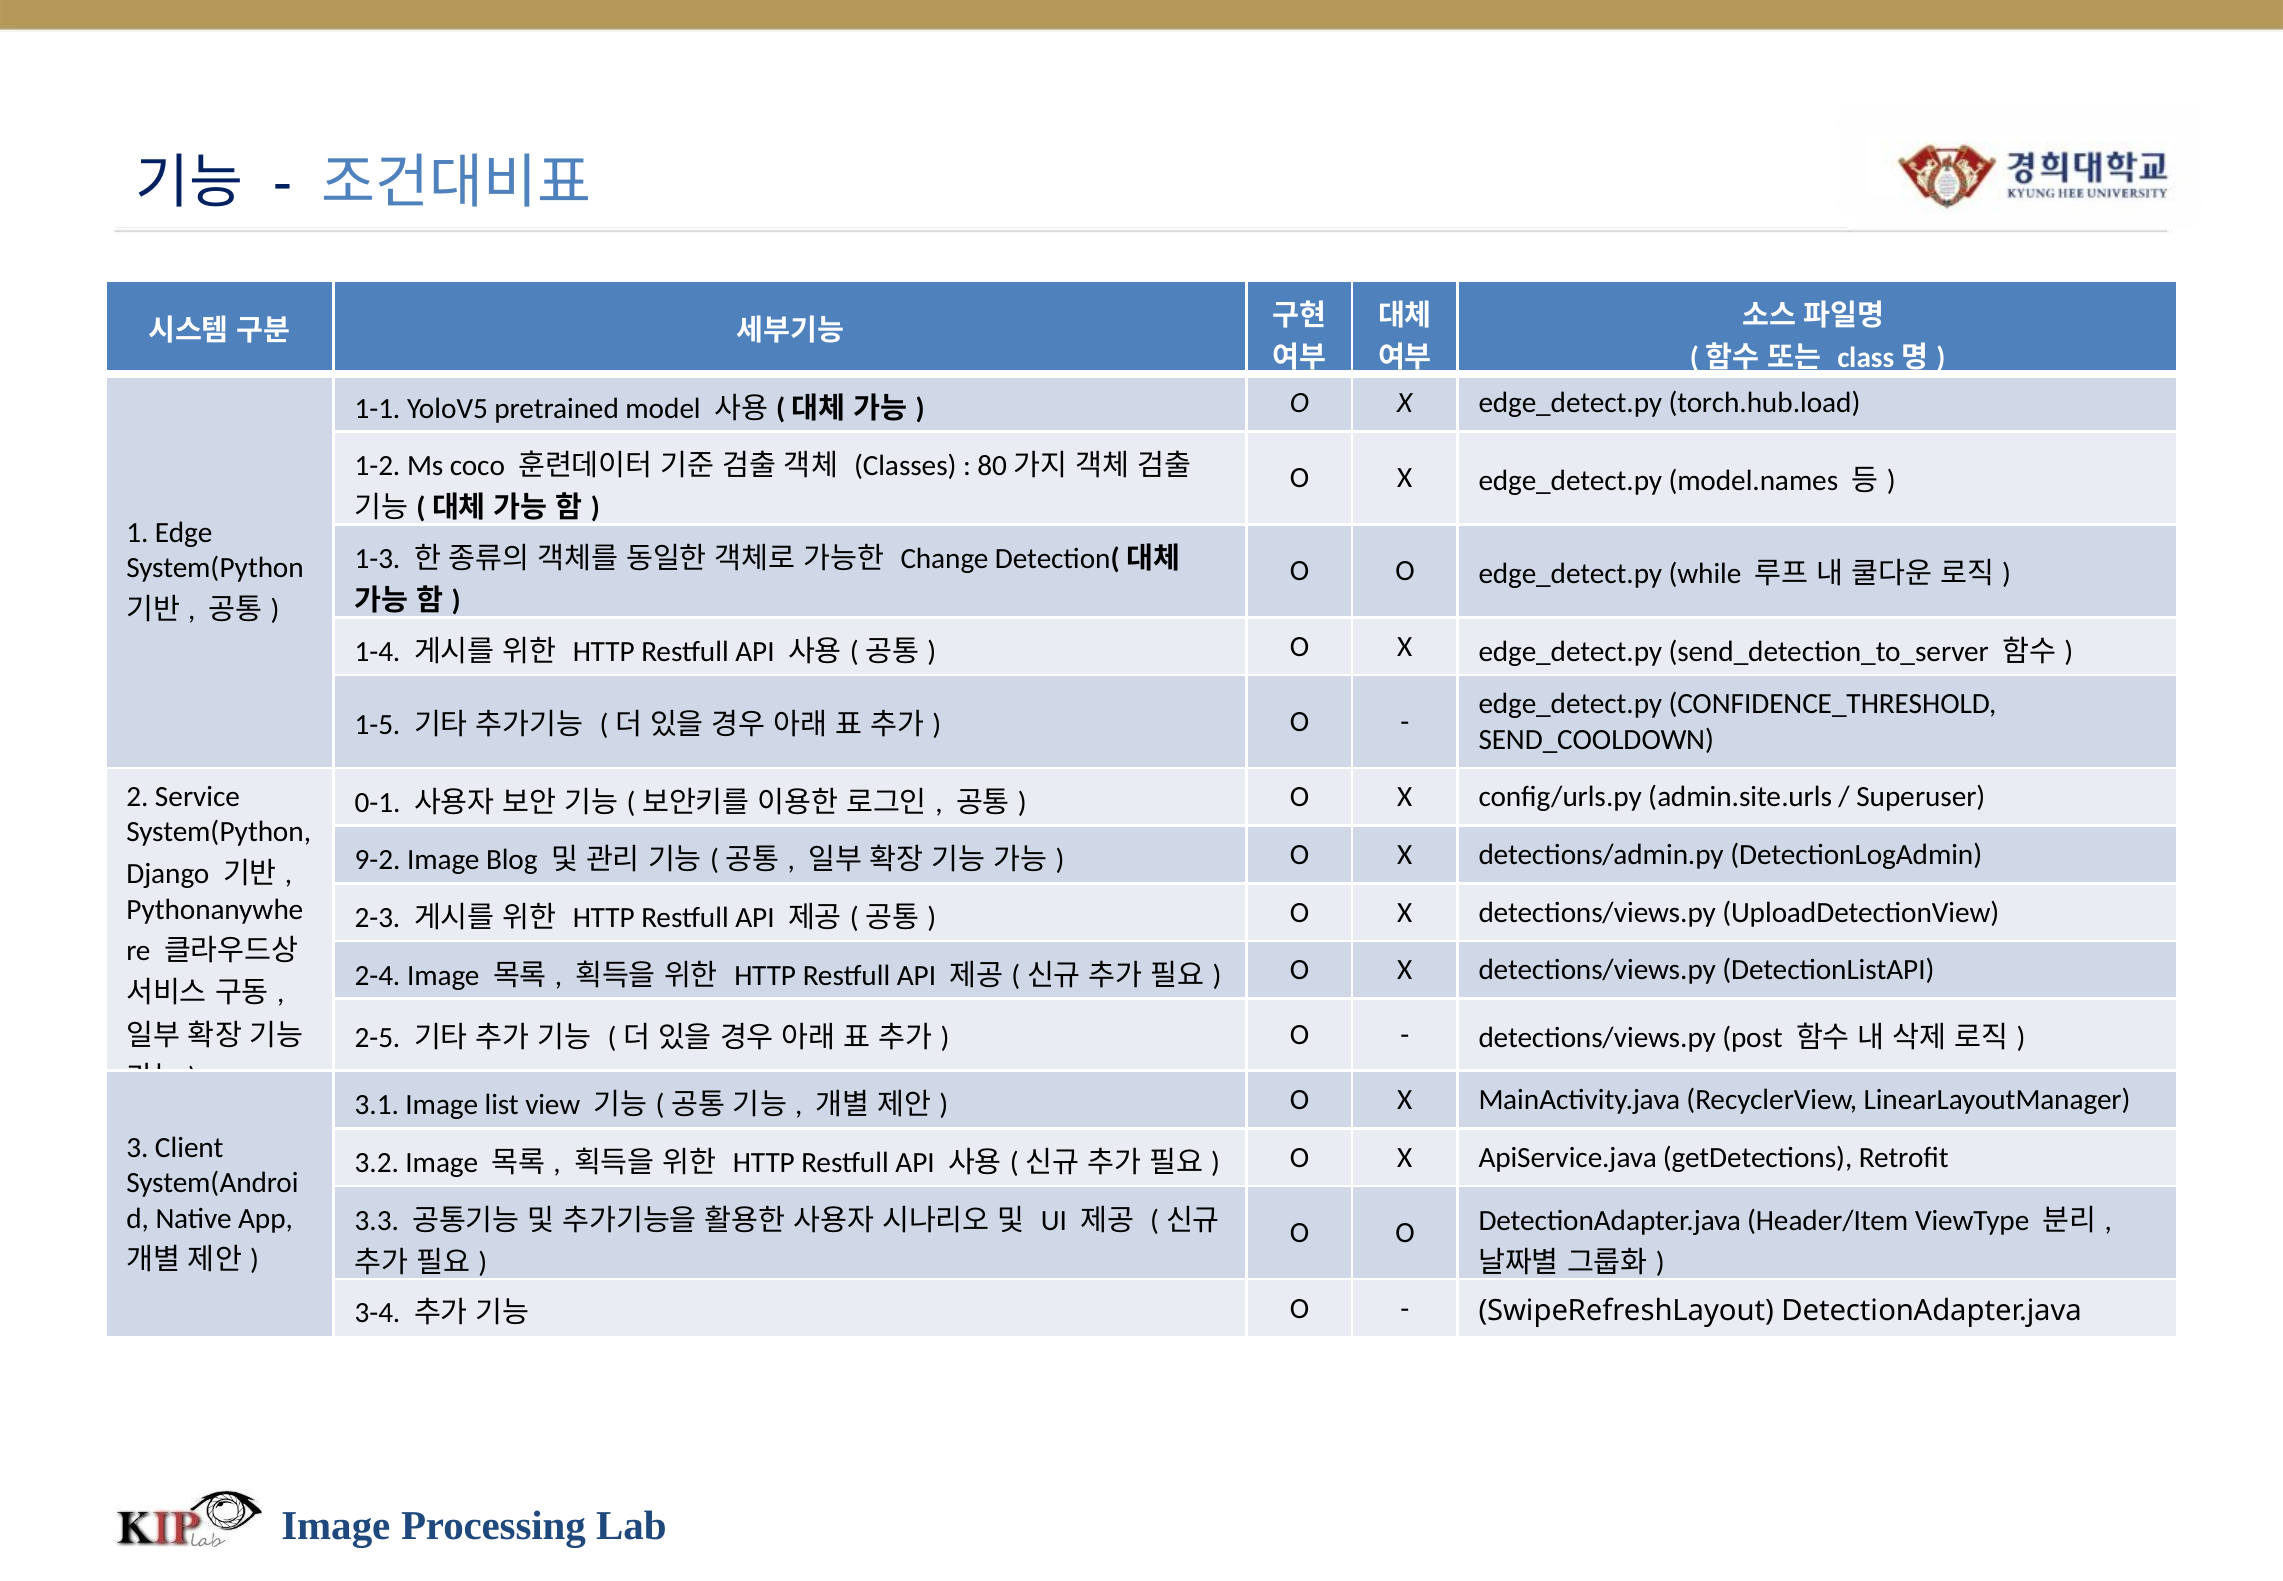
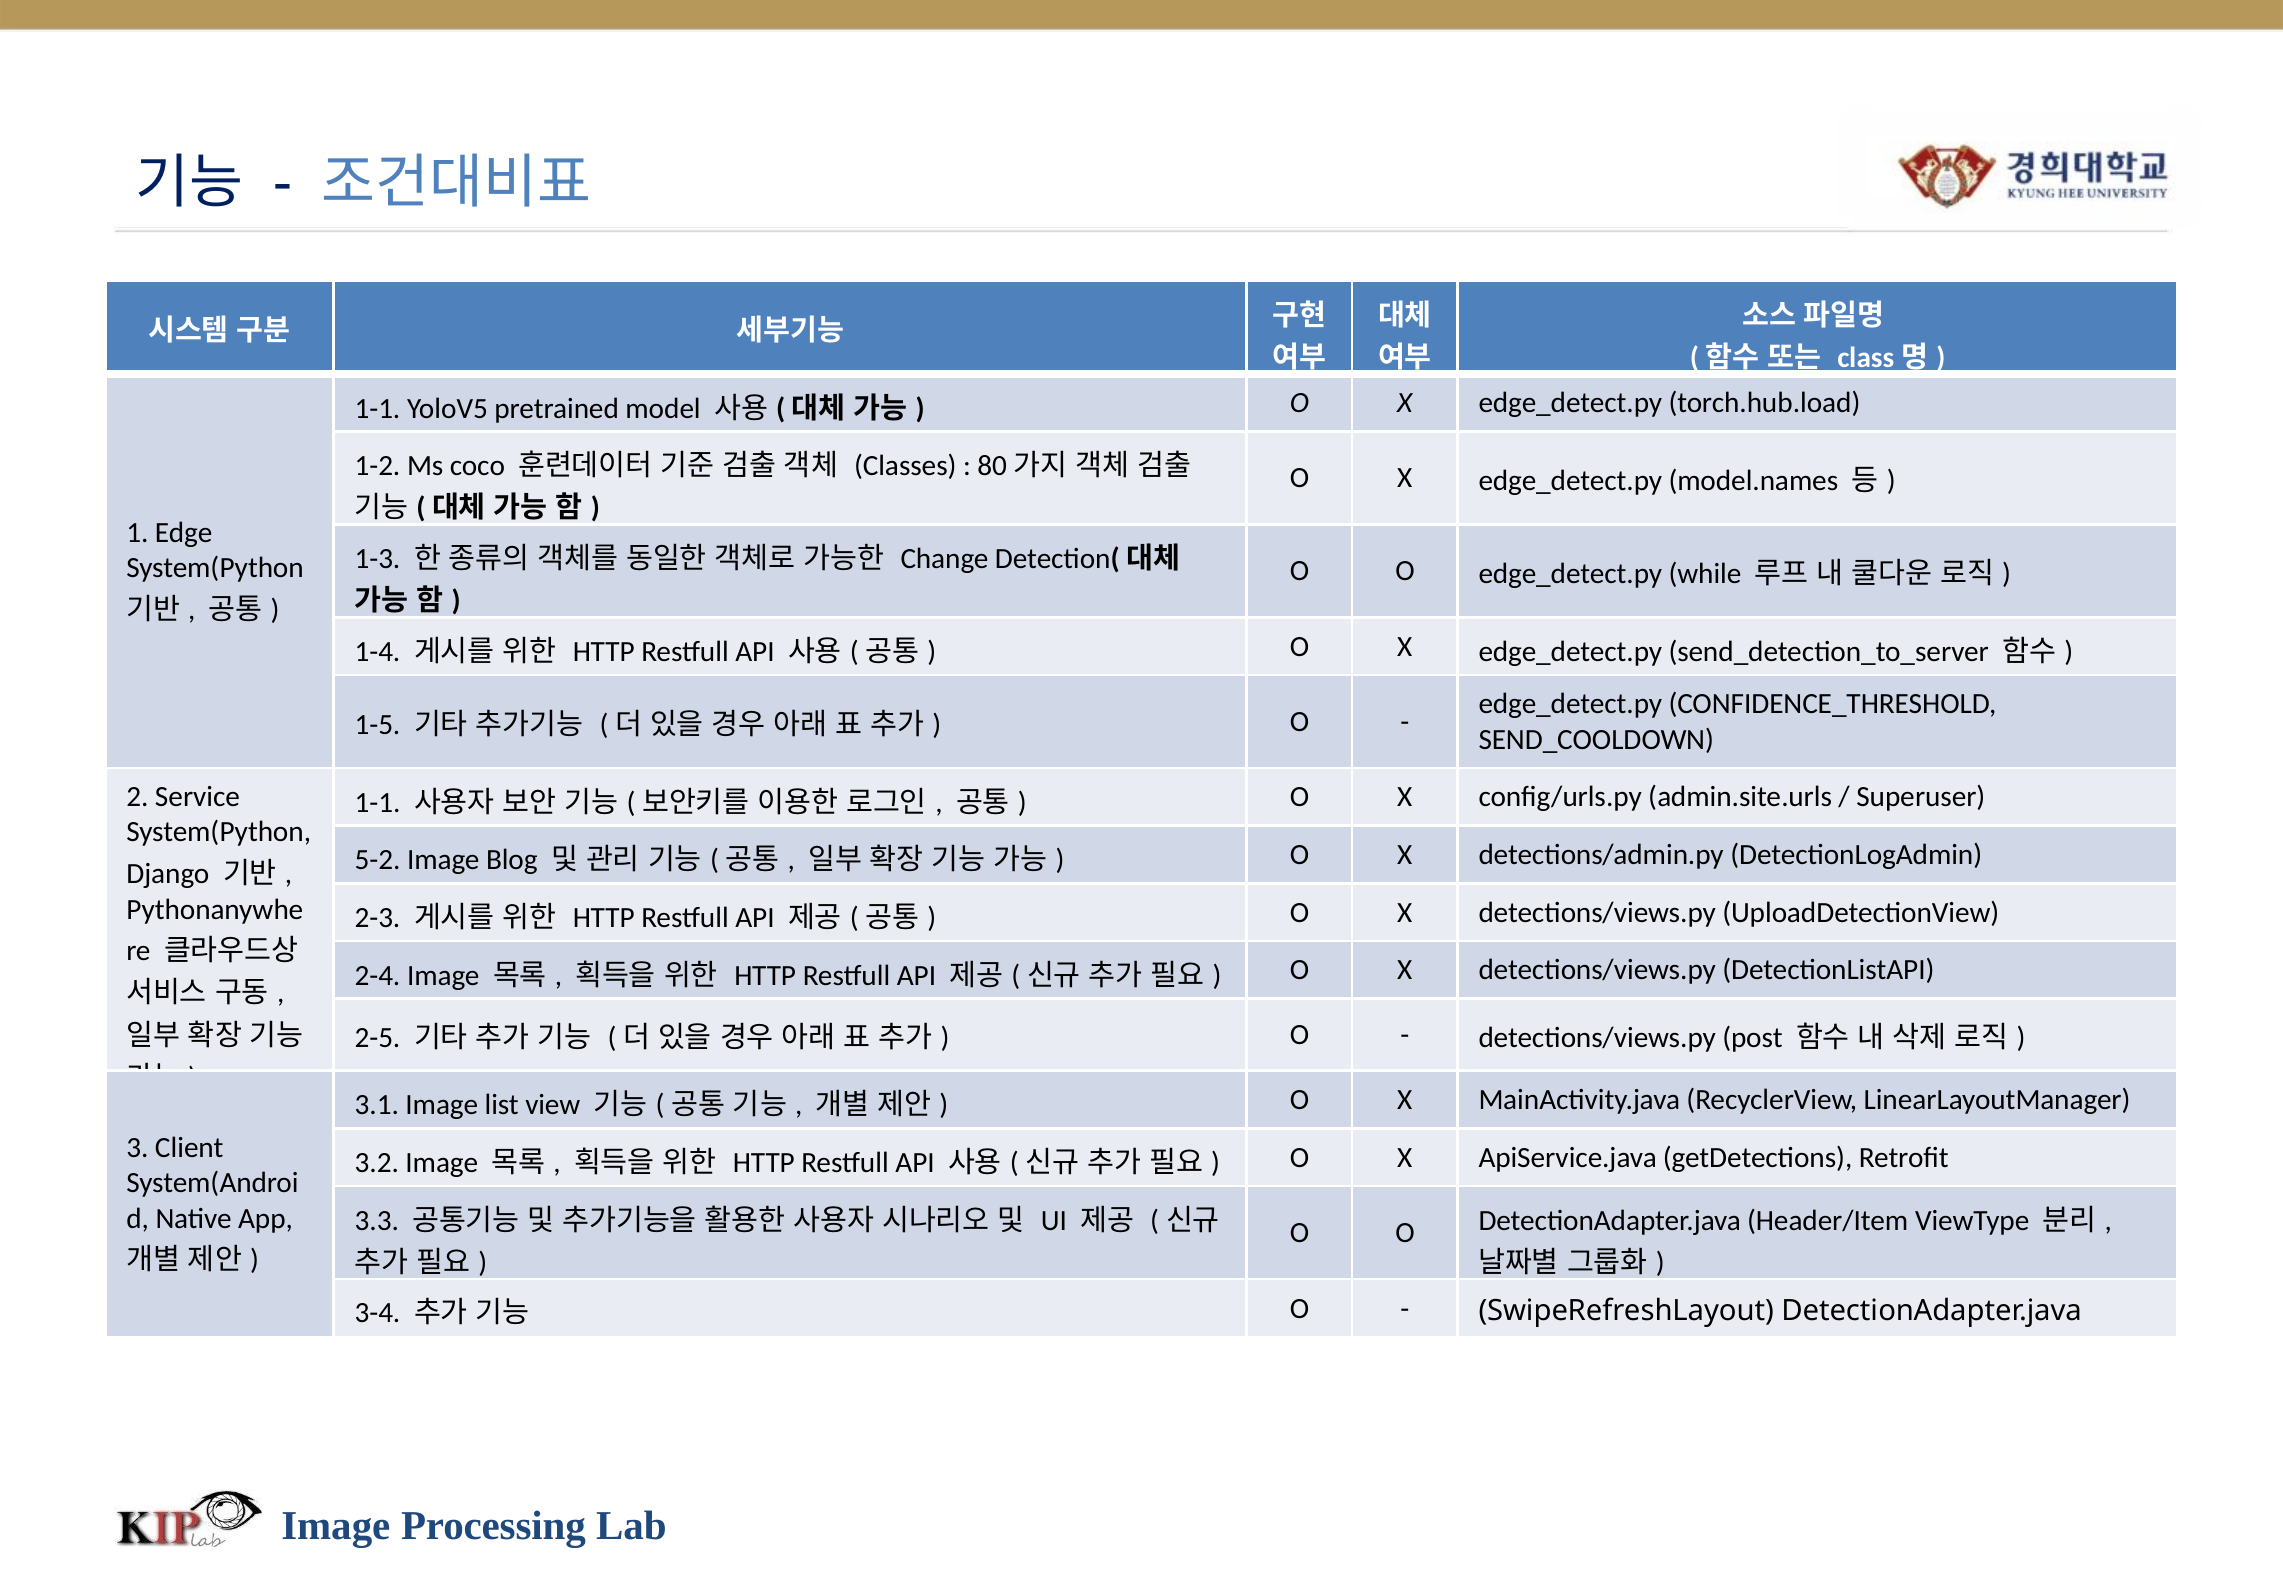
0-1: 0-1 -> 1-1 (378, 802)
9-2: 9-2 -> 5-2 (378, 860)
